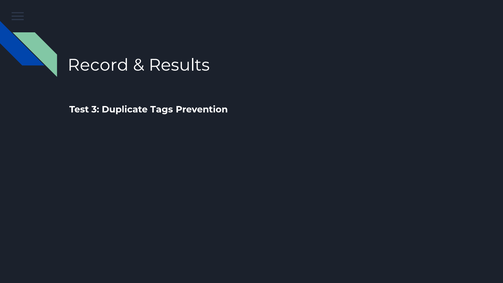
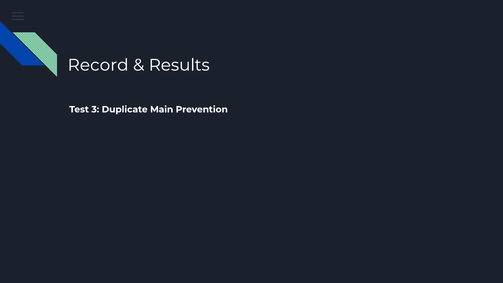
Tags: Tags -> Main (162, 109)
